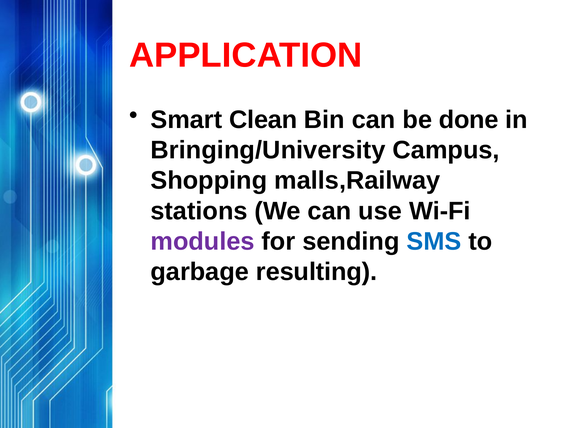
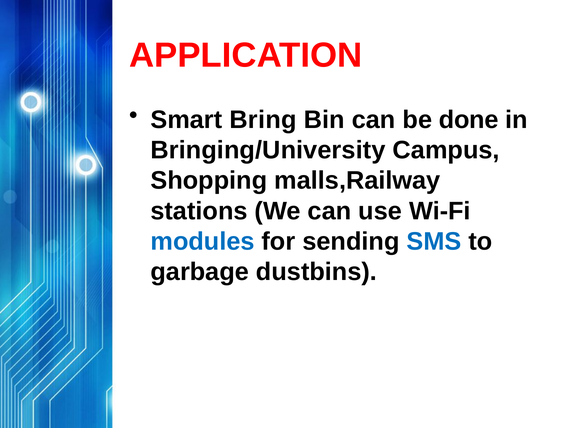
Clean: Clean -> Bring (263, 120)
modules colour: purple -> blue (203, 241)
resulting: resulting -> dustbins (316, 272)
